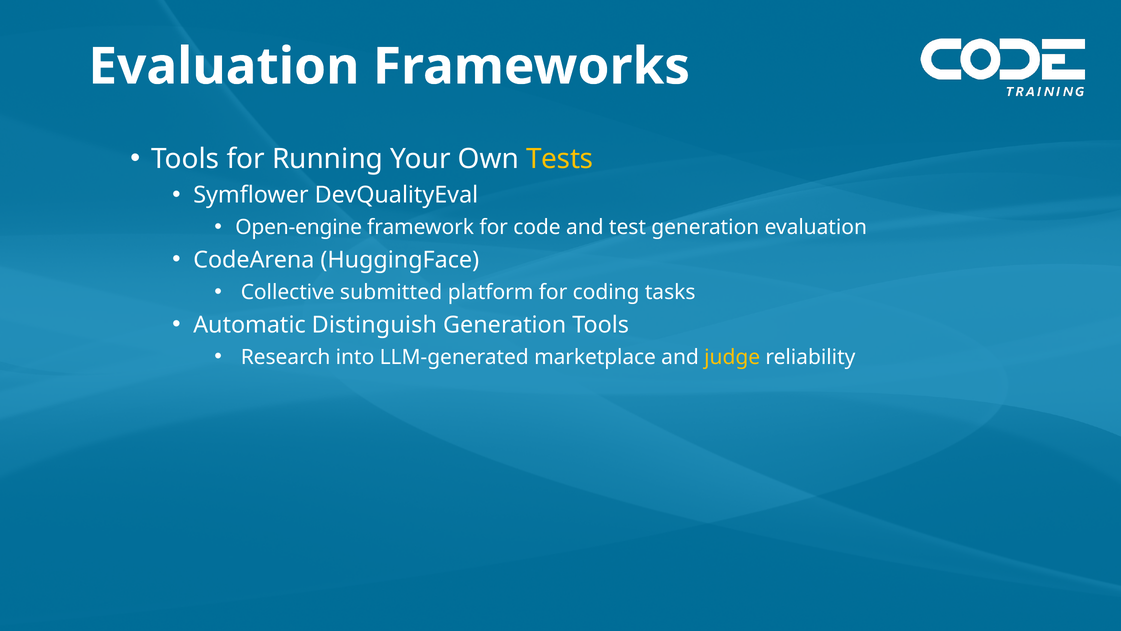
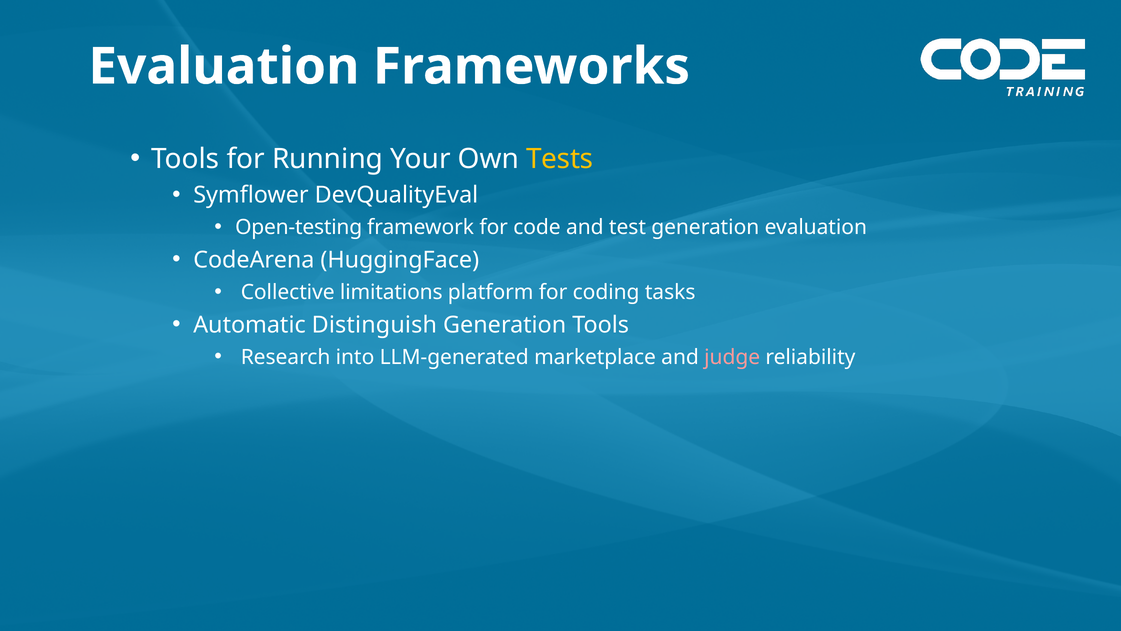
Open‑engine: Open‑engine -> Open‑testing (299, 227)
submitted: submitted -> limitations (391, 292)
judge colour: yellow -> pink (732, 357)
